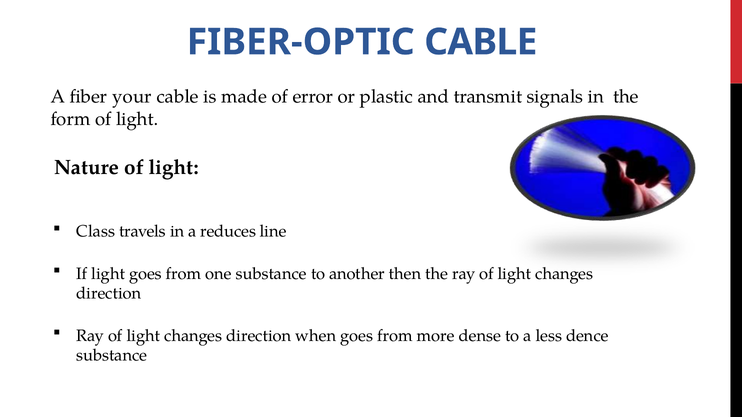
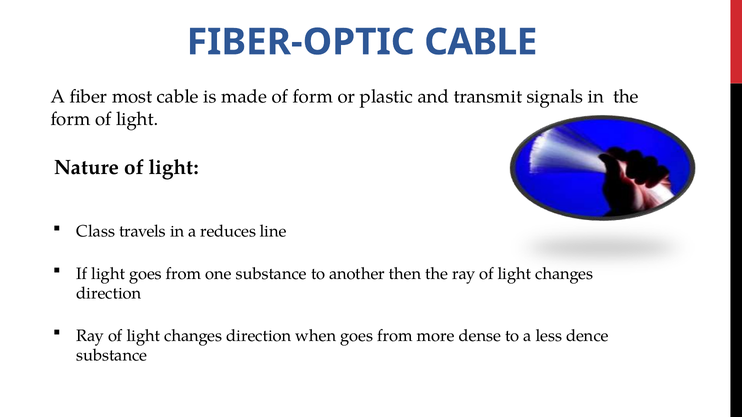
your: your -> most (132, 97)
of error: error -> form (313, 97)
